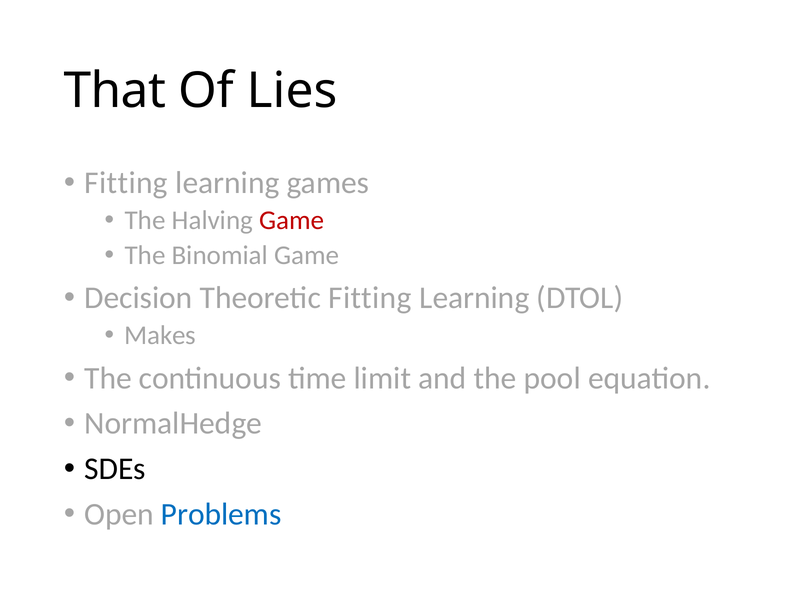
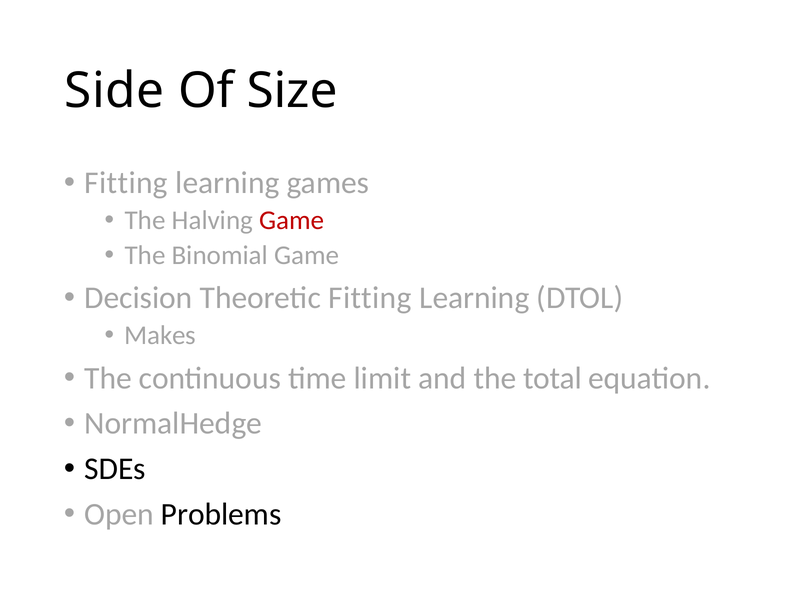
That: That -> Side (114, 91)
Lies: Lies -> Size (292, 91)
pool: pool -> total (552, 378)
Problems colour: blue -> black (221, 514)
